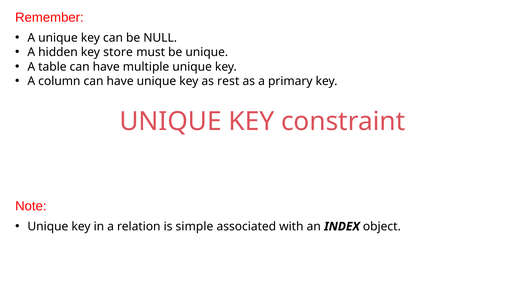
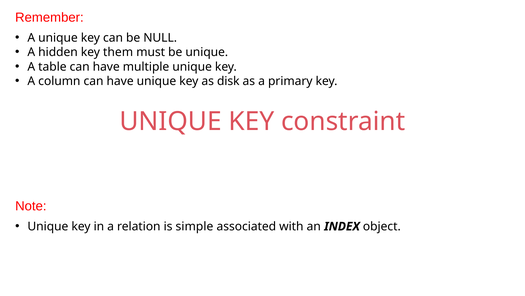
store: store -> them (118, 52)
rest: rest -> disk (228, 81)
